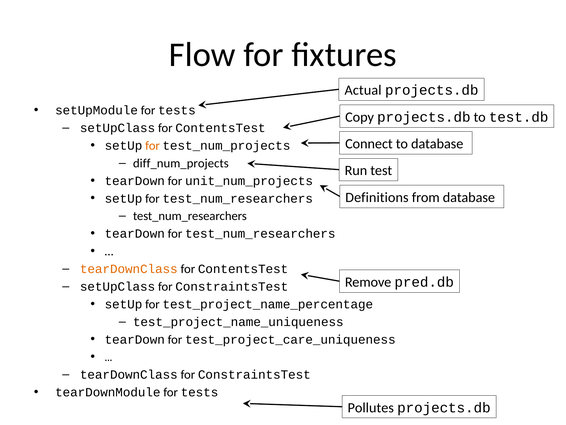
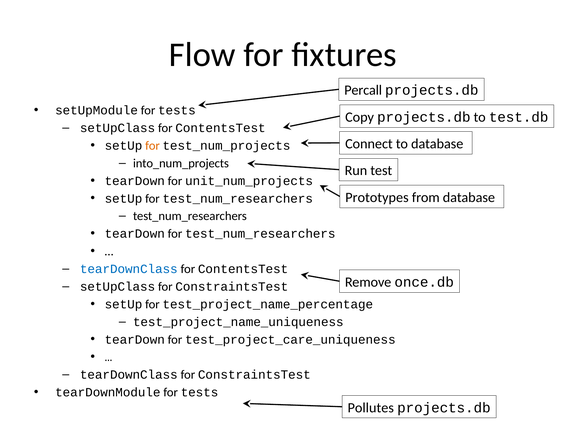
Actual: Actual -> Percall (363, 90)
diff_num_projects: diff_num_projects -> into_num_projects (181, 163)
Definitions: Definitions -> Prototypes (377, 197)
tearDownClass colour: orange -> blue (129, 269)
pred.db: pred.db -> once.db (424, 282)
